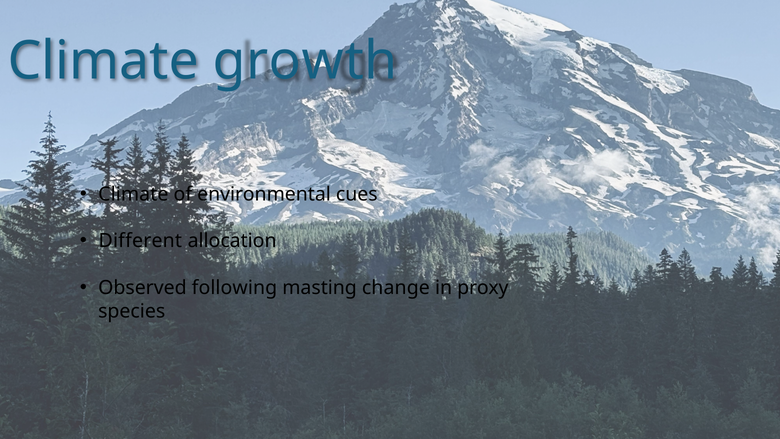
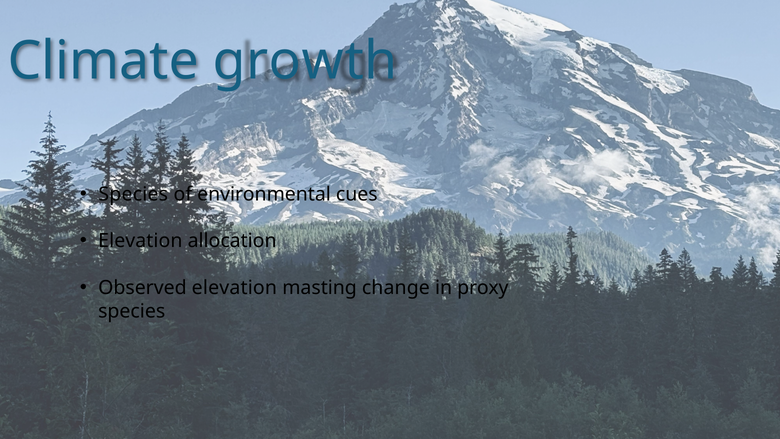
Climate: Climate -> Species (133, 194)
Different: Different -> Elevation (140, 241)
Observed following: following -> elevation (234, 288)
